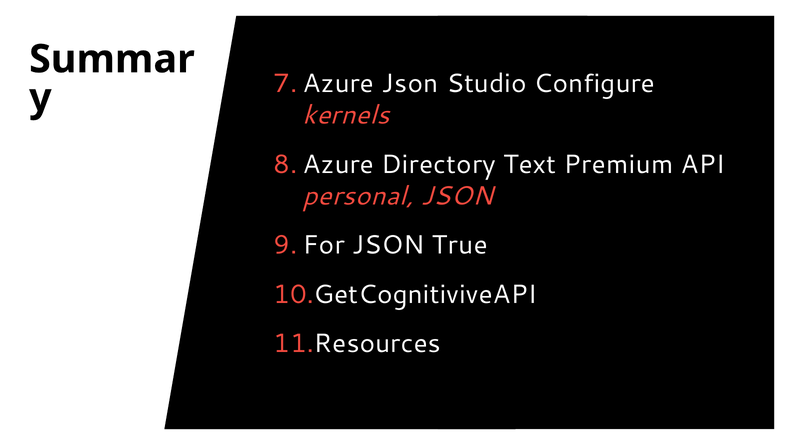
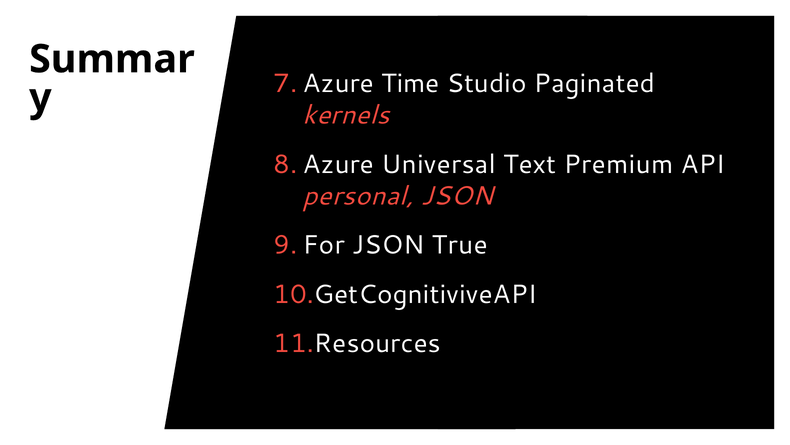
Json: Json -> Time (410, 83)
Configure: Configure -> Paginated (594, 83)
Directory: Directory -> Universal (439, 164)
